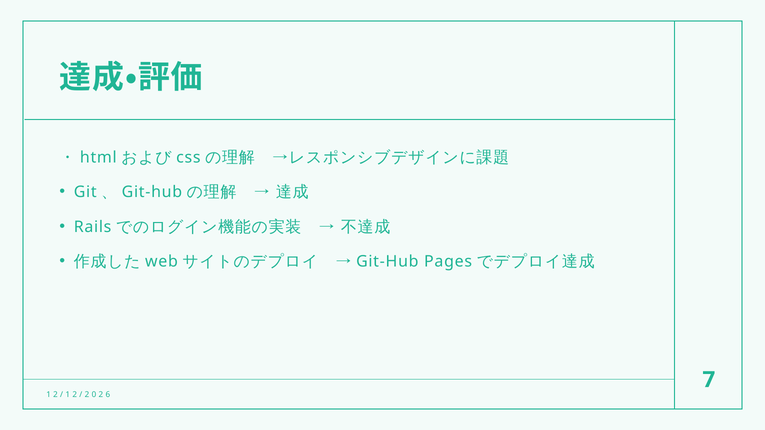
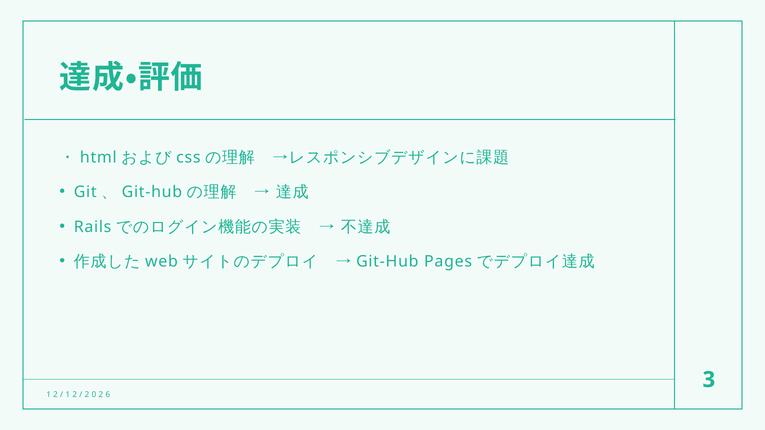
7: 7 -> 3 (709, 380)
